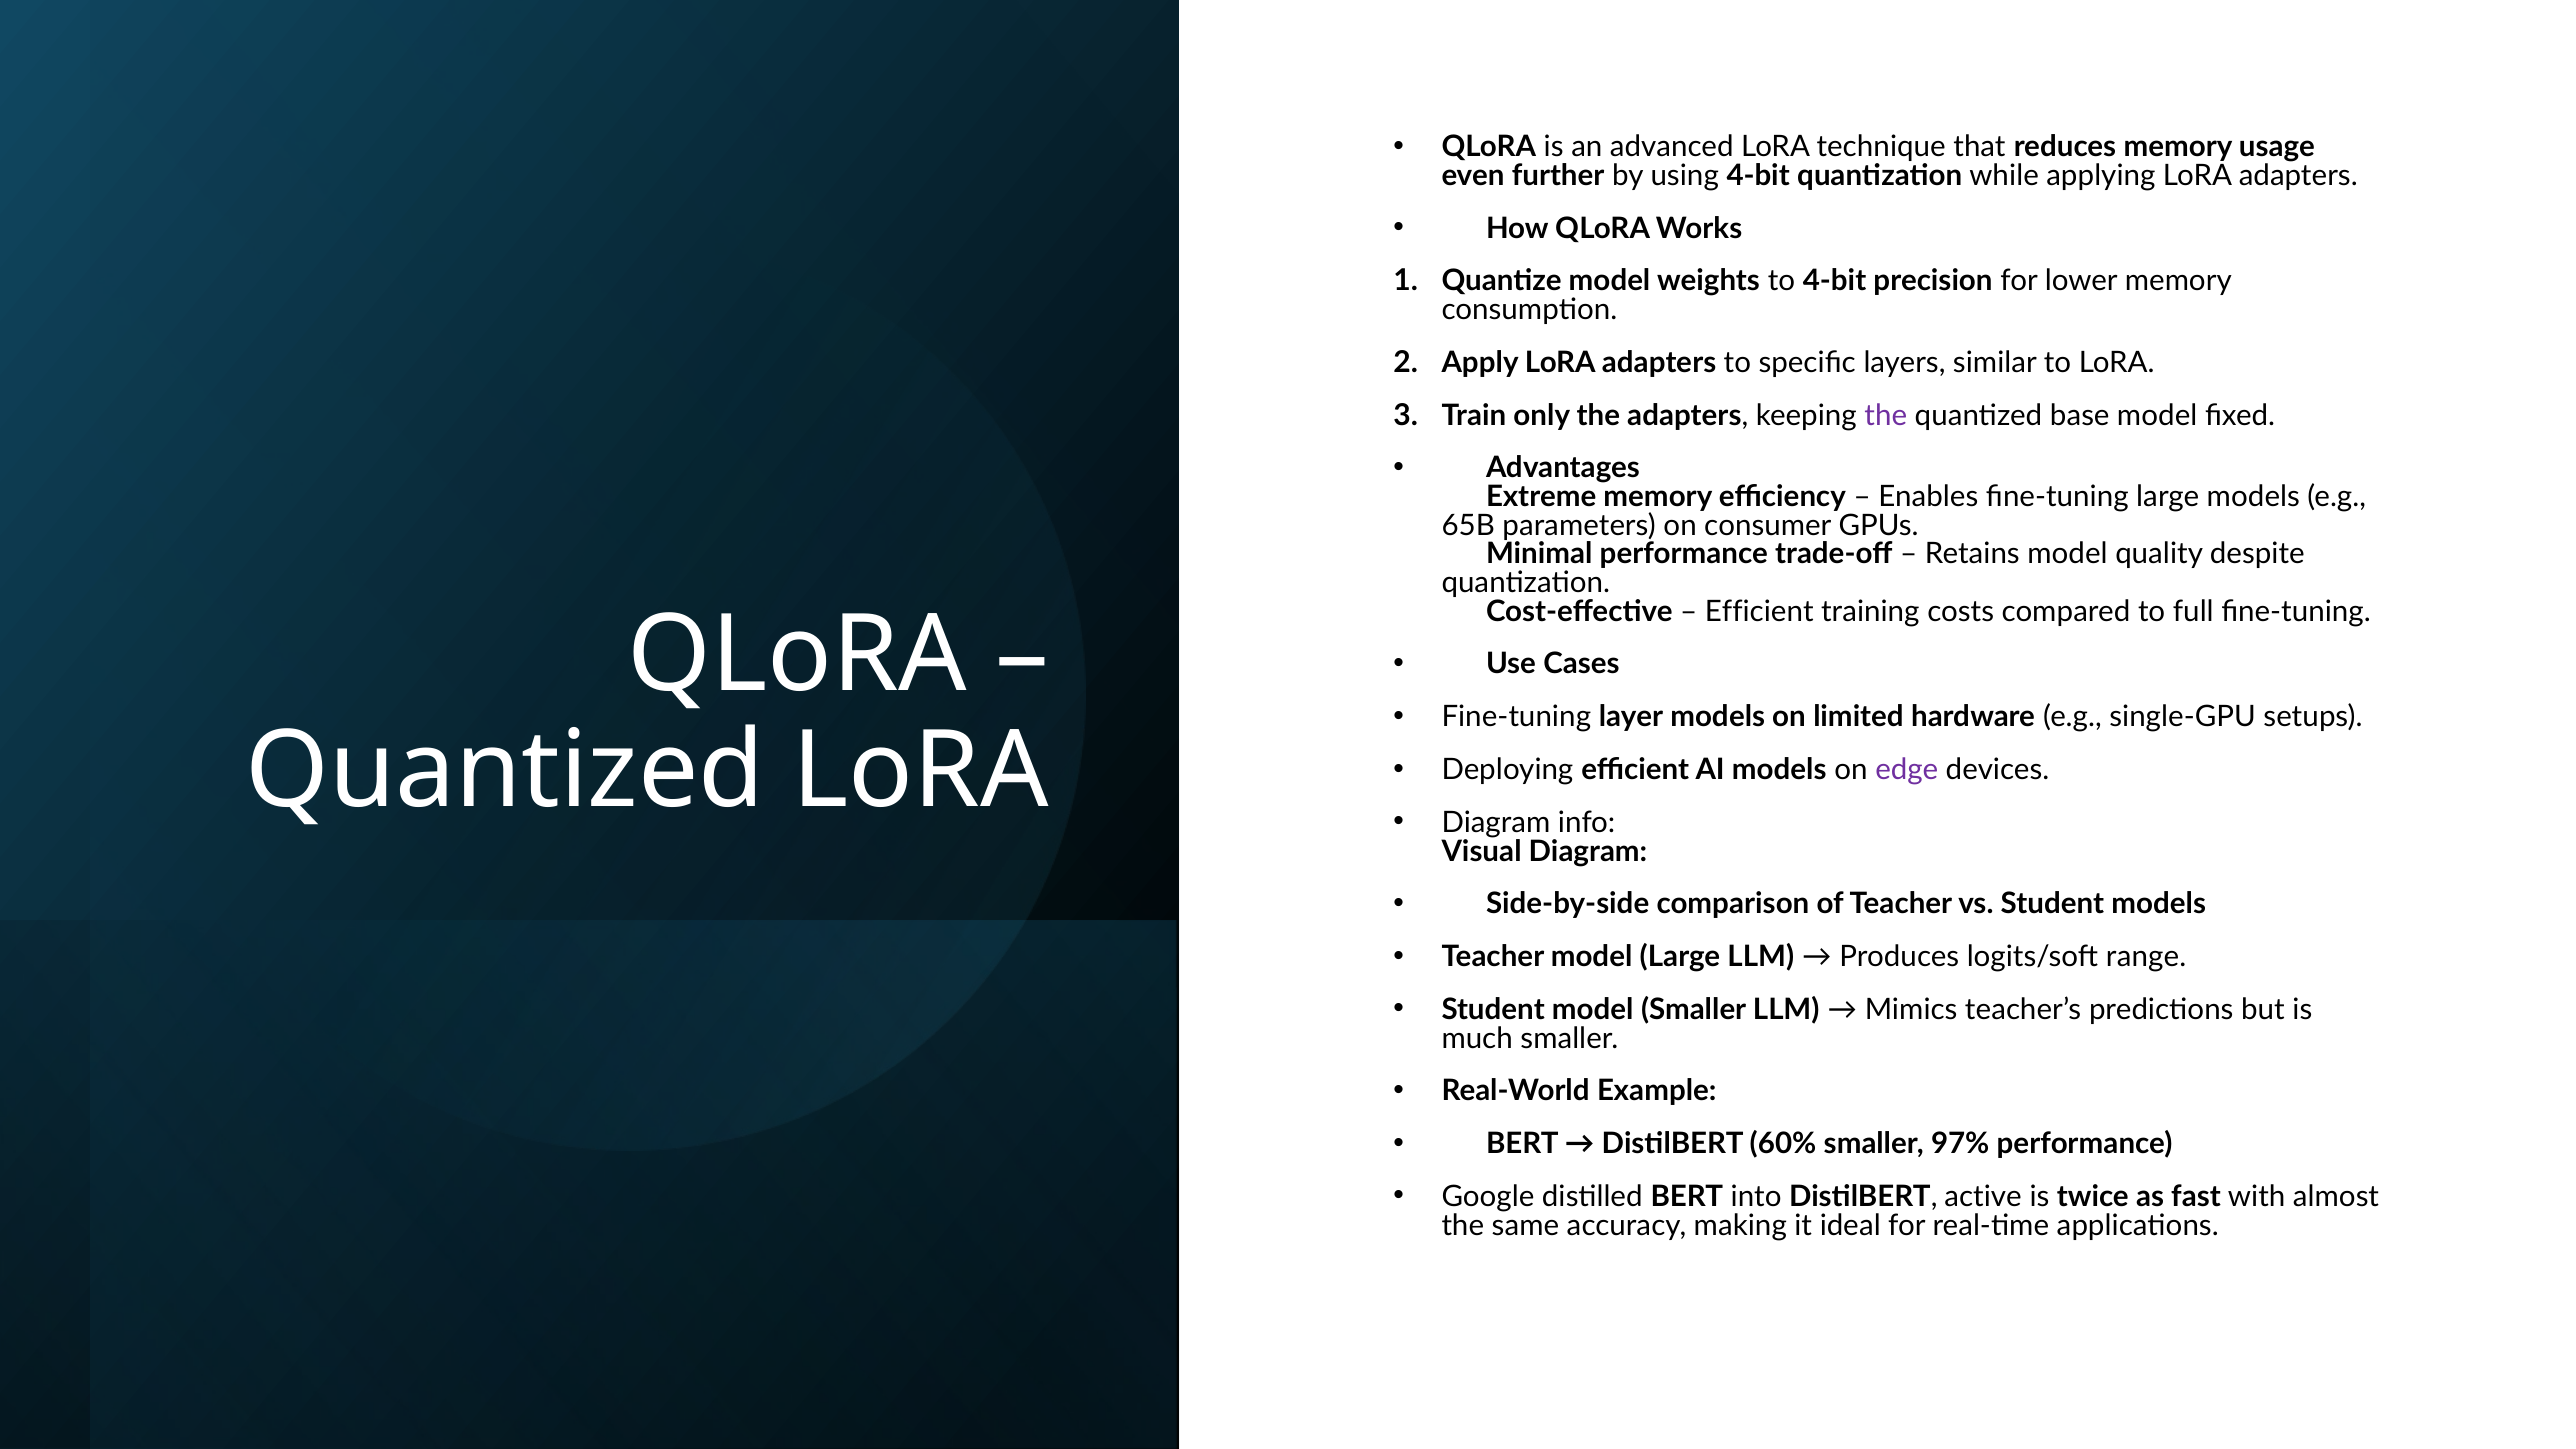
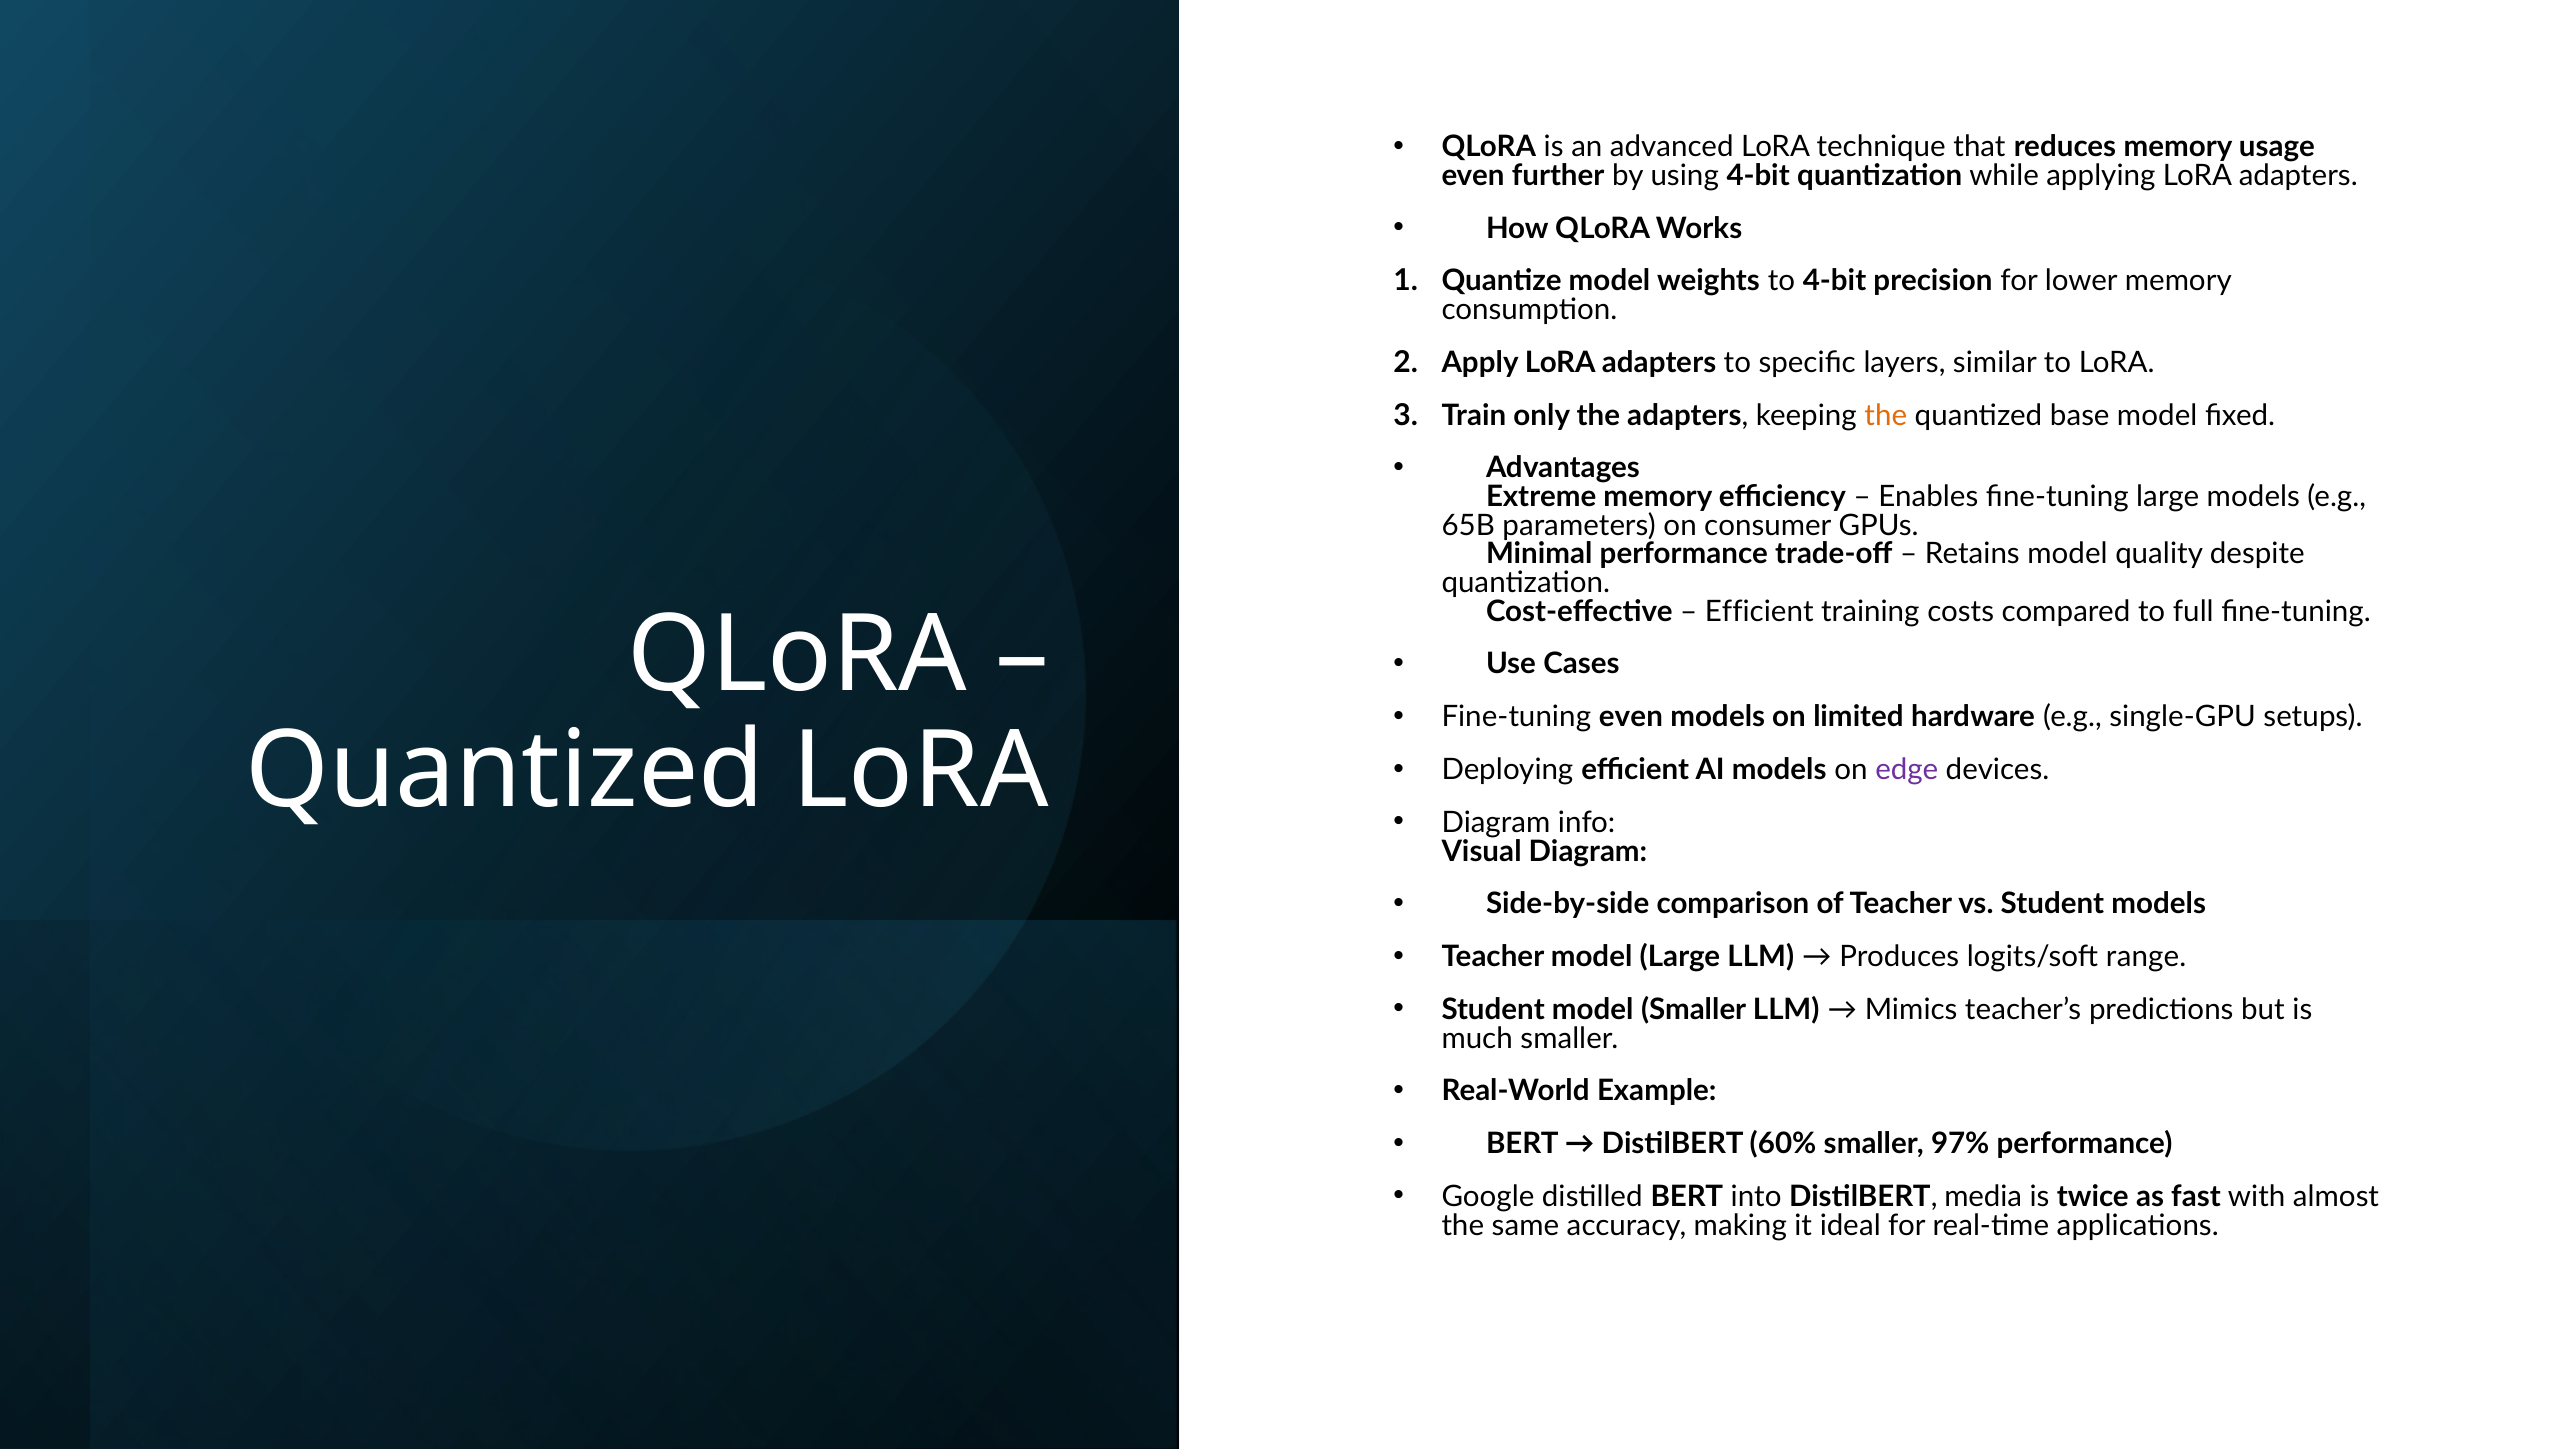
the colour: purple -> orange (1886, 415)
Fine-tuning layer: layer -> even (1631, 717)
active: active -> media (1983, 1197)
